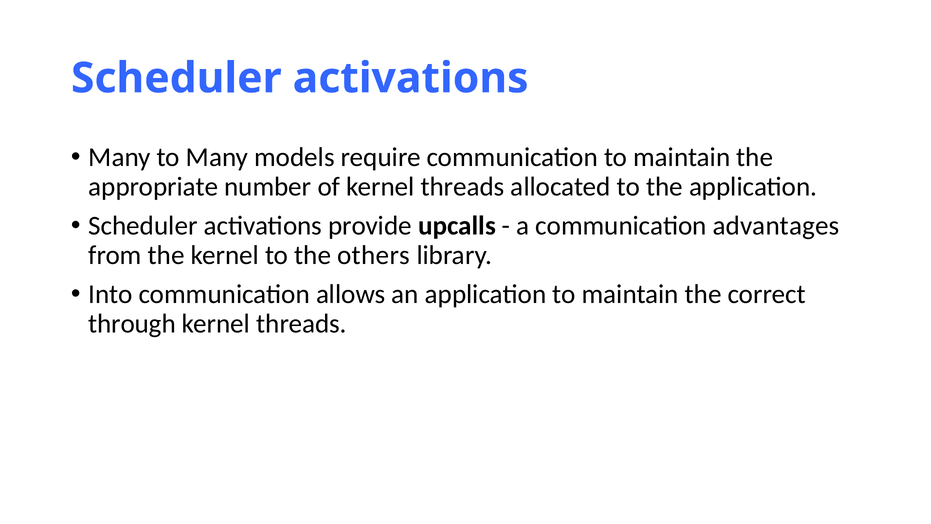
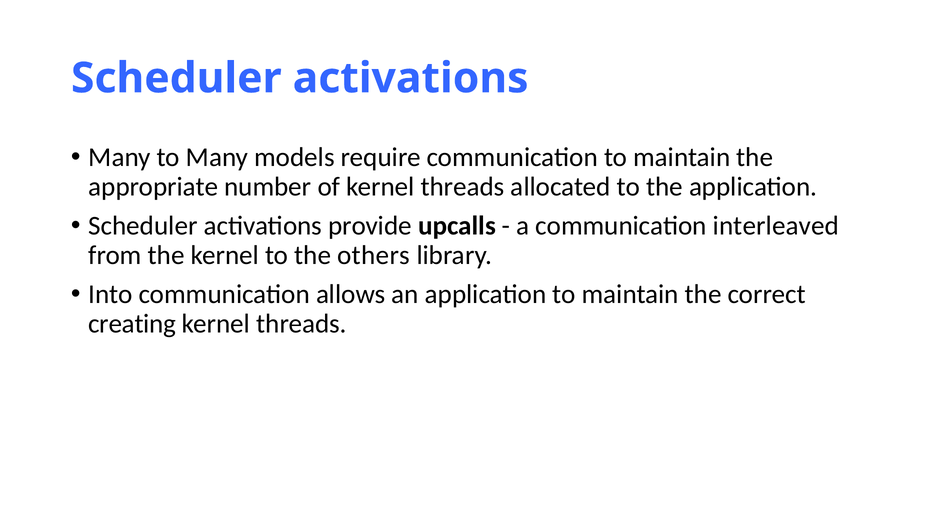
advantages: advantages -> interleaved (776, 226)
through: through -> creating (132, 323)
